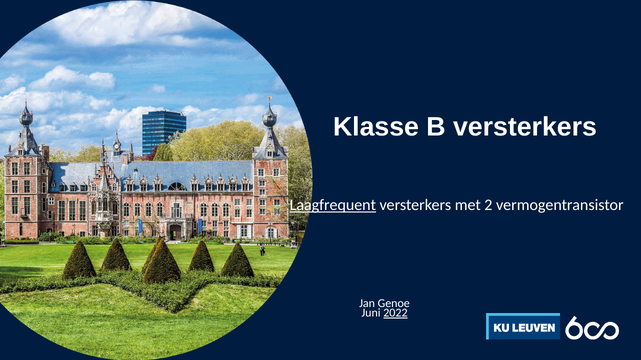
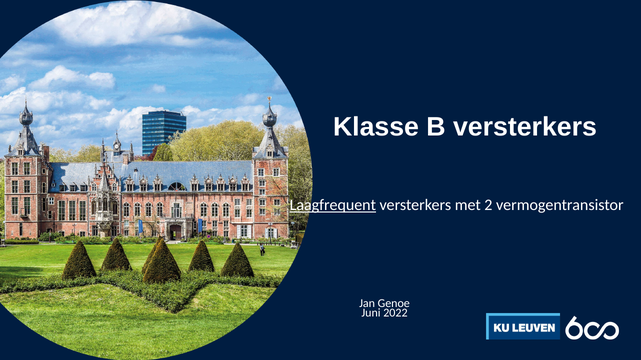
2022 underline: present -> none (395, 313)
